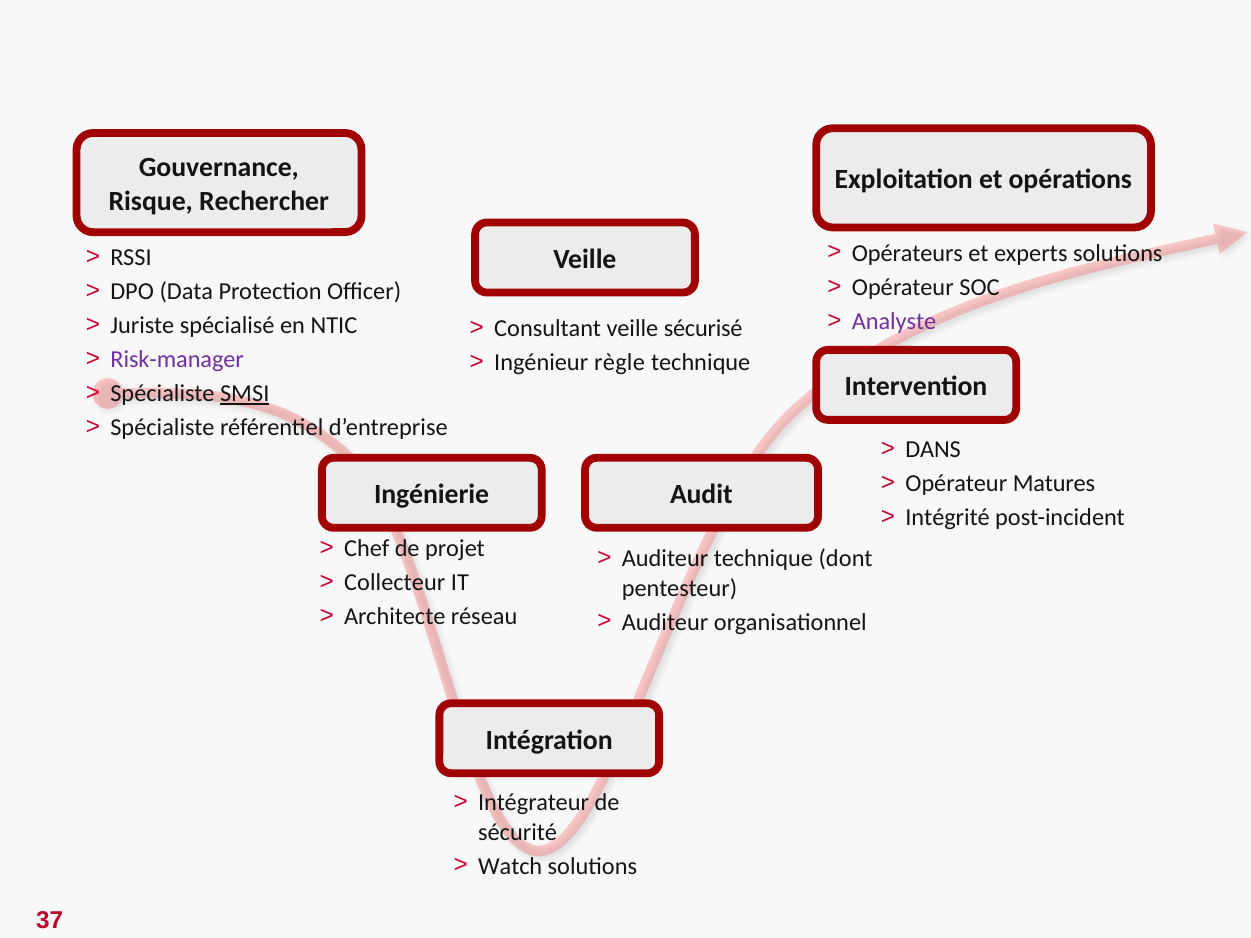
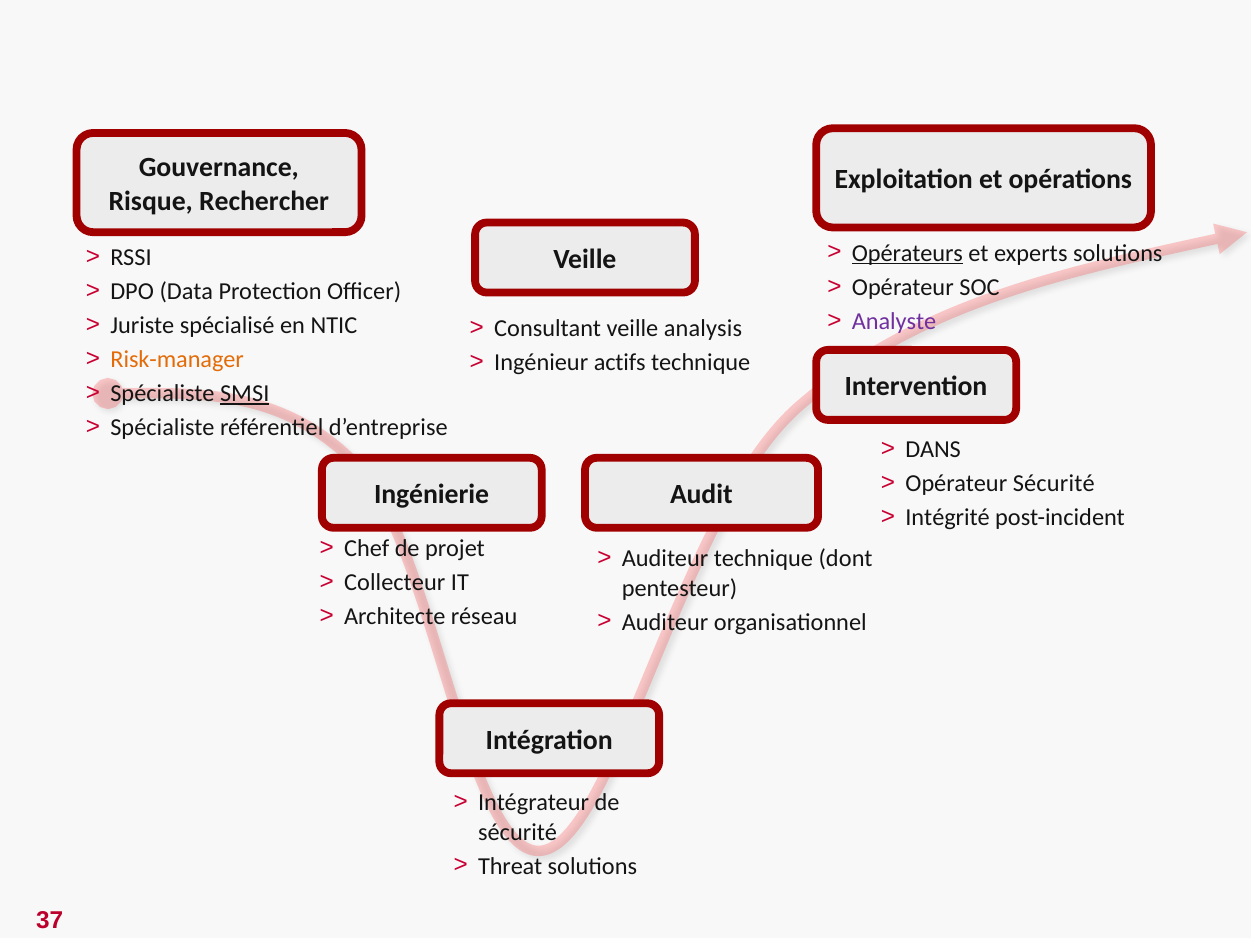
Opérateurs underline: none -> present (907, 253)
sécurisé: sécurisé -> analysis (703, 329)
Risk-manager colour: purple -> orange (177, 360)
règle: règle -> actifs (620, 363)
Opérateur Matures: Matures -> Sécurité (1054, 484)
Watch: Watch -> Threat (510, 866)
